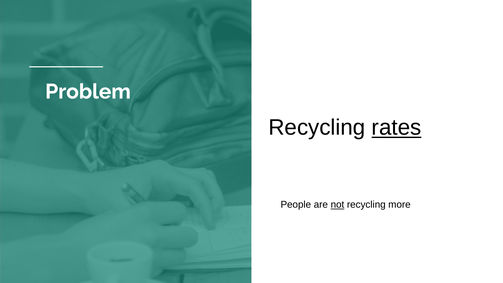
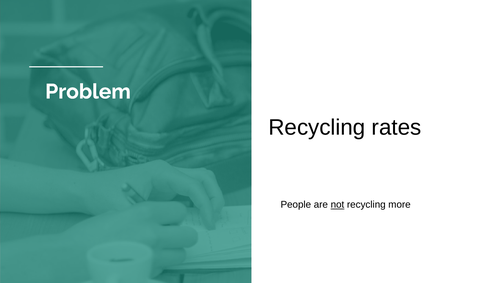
rates underline: present -> none (397, 128)
